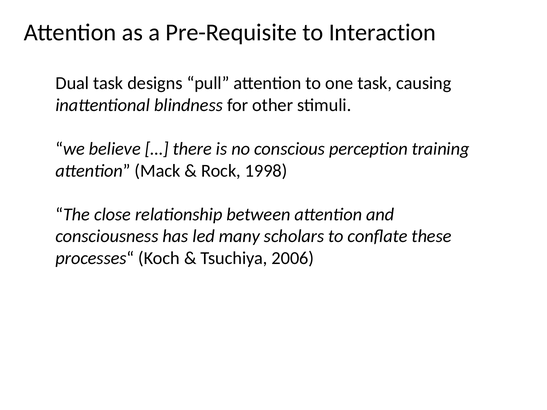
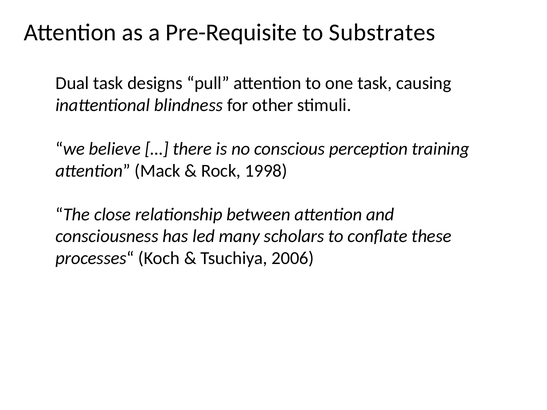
Interaction: Interaction -> Substrates (382, 33)
